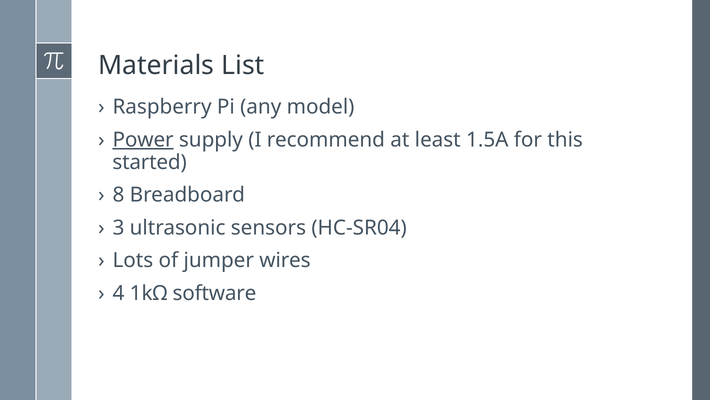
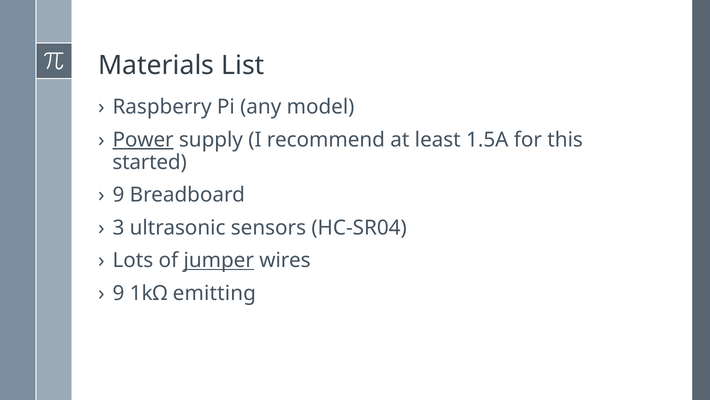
8: 8 -> 9 (118, 195)
jumper underline: none -> present (219, 260)
4: 4 -> 9 (118, 293)
software: software -> emitting (214, 293)
